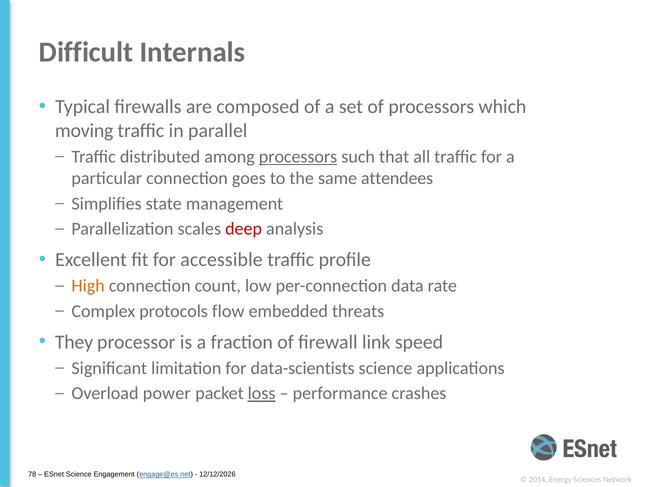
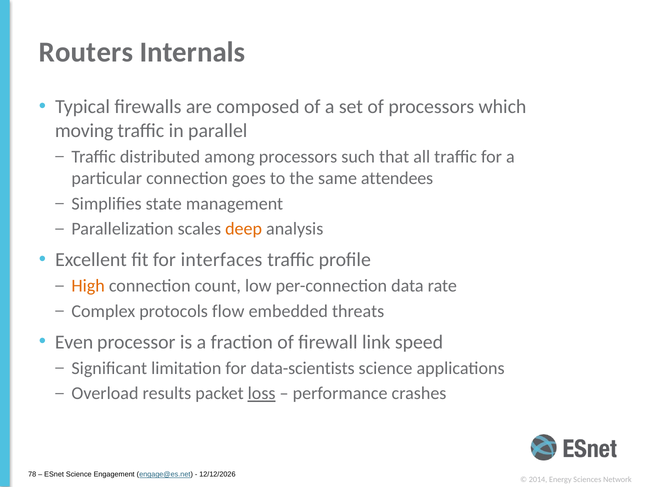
Difficult: Difficult -> Routers (86, 52)
processors underline: present -> none (298, 157)
deep colour: red -> orange (244, 229)
accessible: accessible -> interfaces (221, 260)
They: They -> Even (74, 342)
power: power -> results (167, 393)
